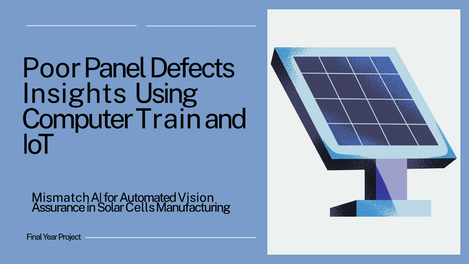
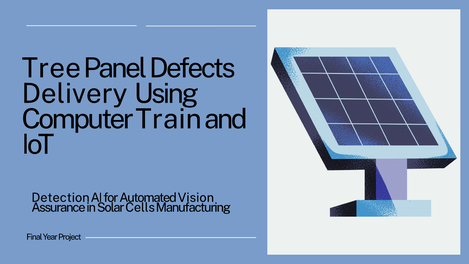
Poor: Poor -> Tree (51, 68)
Insights: Insights -> Delivery (75, 94)
Mismatch: Mismatch -> Detection (60, 198)
